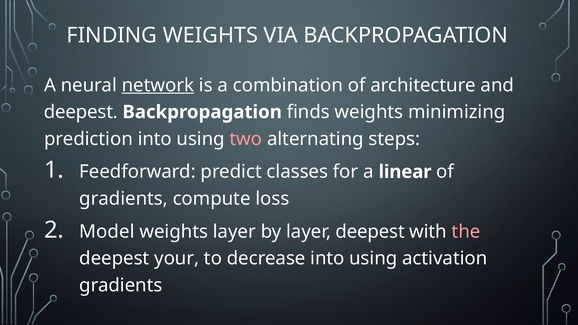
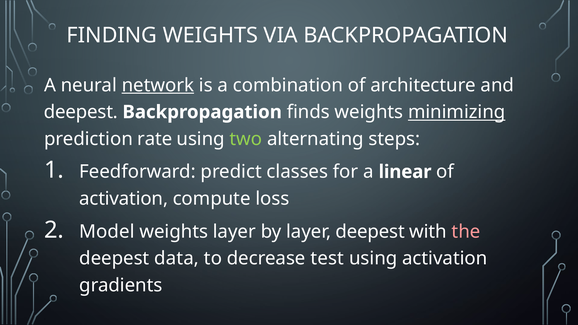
minimizing underline: none -> present (457, 112)
prediction into: into -> rate (155, 139)
two colour: pink -> light green (246, 139)
gradients: gradients -> activation (124, 199)
your: your -> data (177, 259)
decrease into: into -> test (327, 259)
